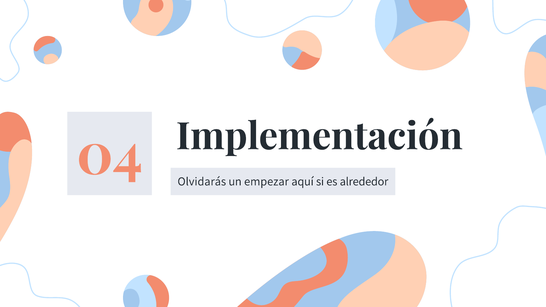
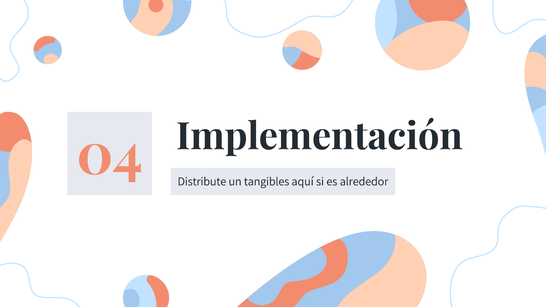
Olvidarás: Olvidarás -> Distribute (202, 181)
empezar: empezar -> tangibles (267, 181)
